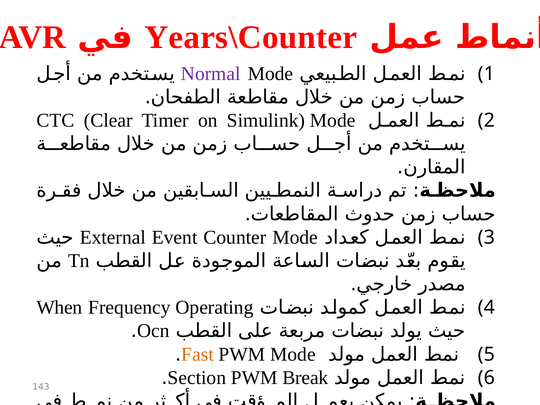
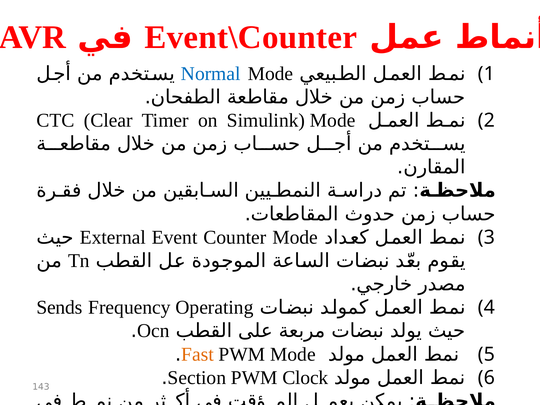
Years\Counter: Years\Counter -> Event\Counter (251, 37)
Normal colour: purple -> blue (211, 74)
When: When -> Sends (59, 307)
Break: Break -> Clock (305, 378)
